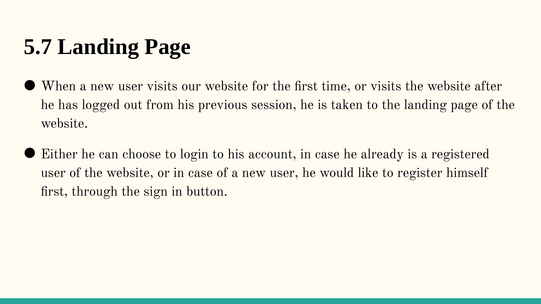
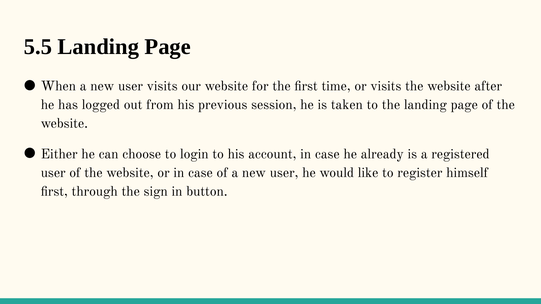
5.7: 5.7 -> 5.5 (38, 47)
